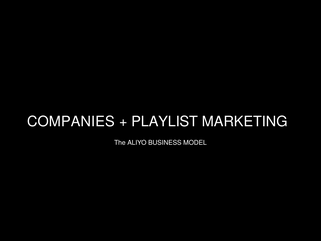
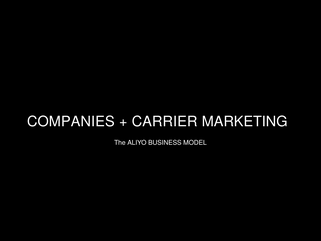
PLAYLIST: PLAYLIST -> CARRIER (165, 121)
